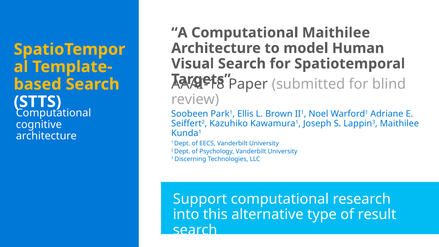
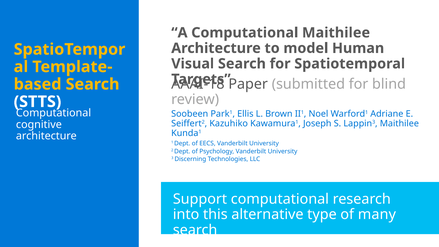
result: result -> many (377, 214)
